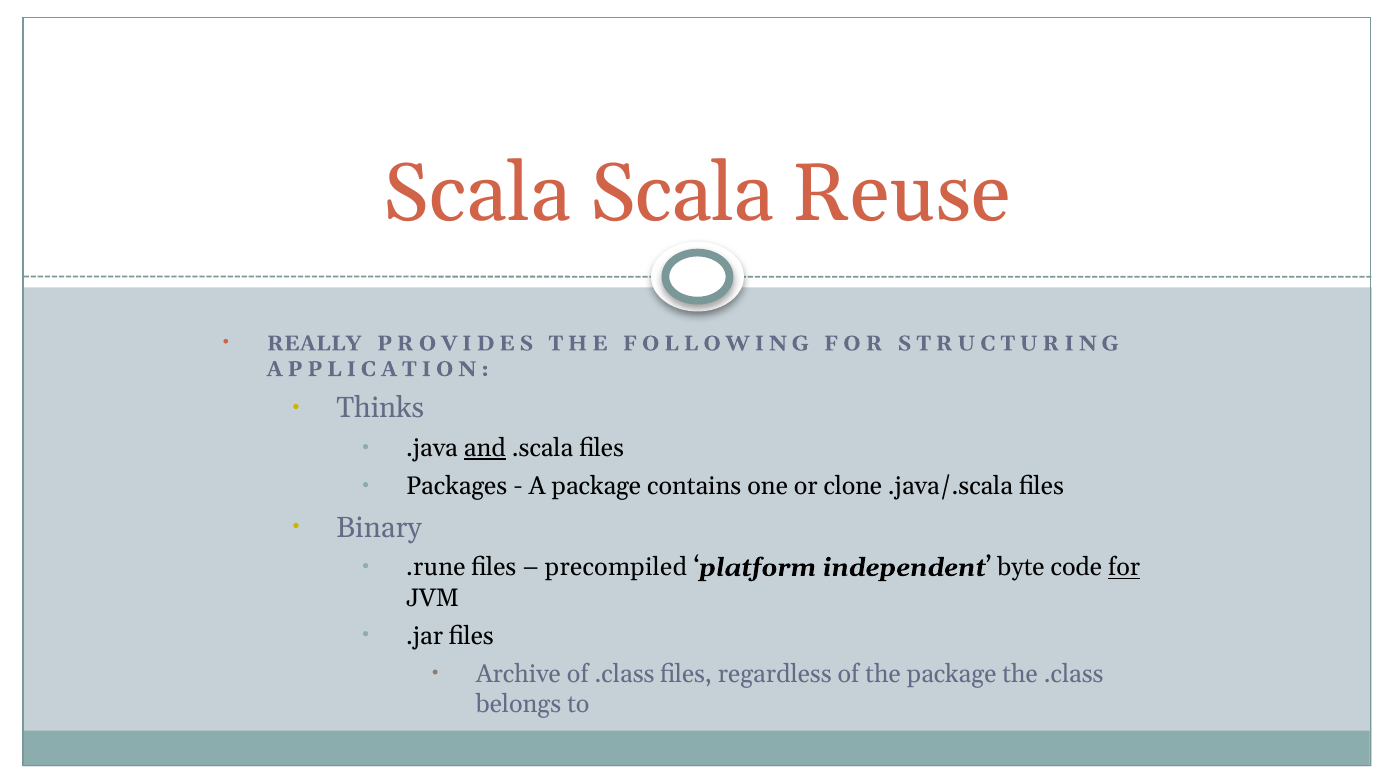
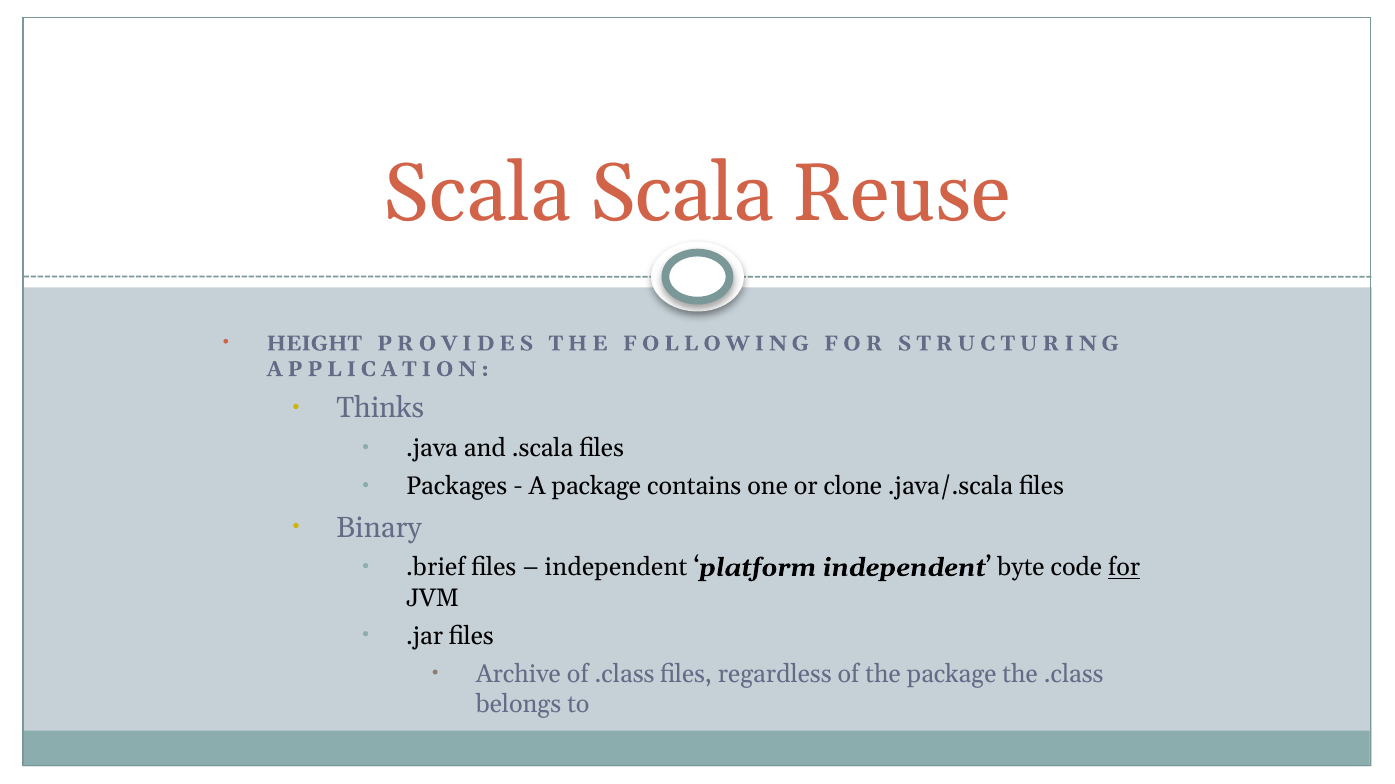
REALLY: REALLY -> HEIGHT (314, 344)
and underline: present -> none (485, 449)
.rune: .rune -> .brief (436, 568)
precompiled: precompiled -> independent (616, 568)
